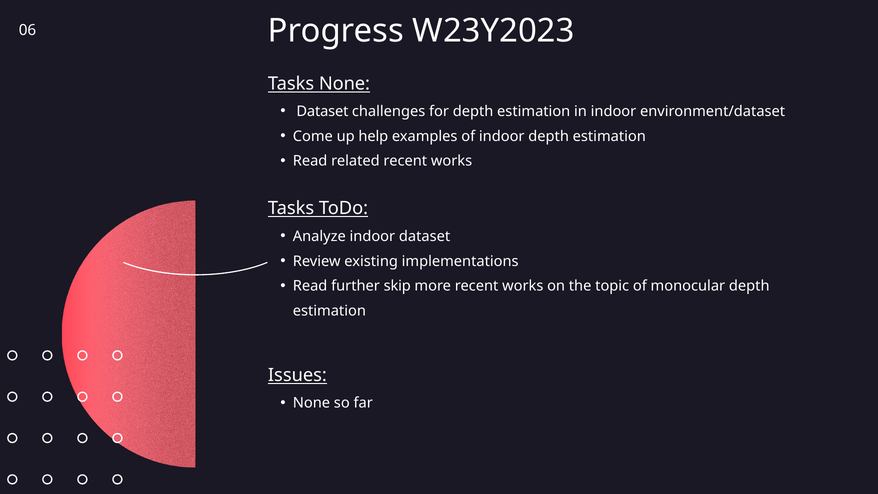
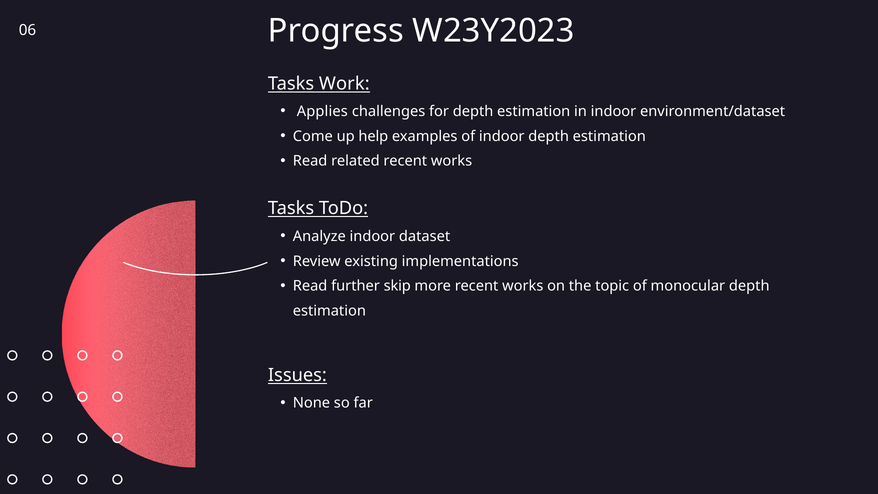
Tasks None: None -> Work (344, 84)
Dataset: Dataset -> Applies (322, 111)
